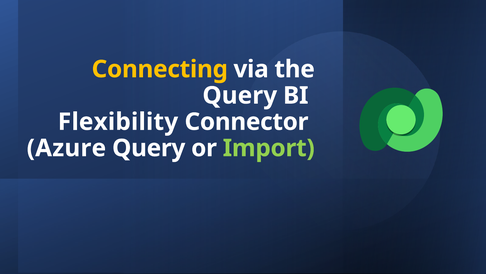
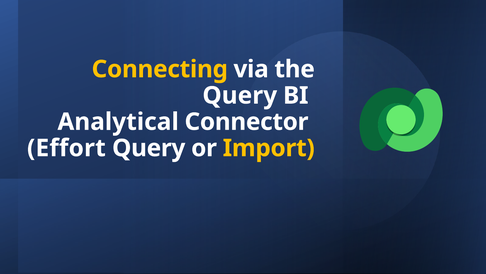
Flexibility: Flexibility -> Analytical (118, 122)
Azure: Azure -> Effort (66, 148)
Import colour: light green -> yellow (269, 148)
